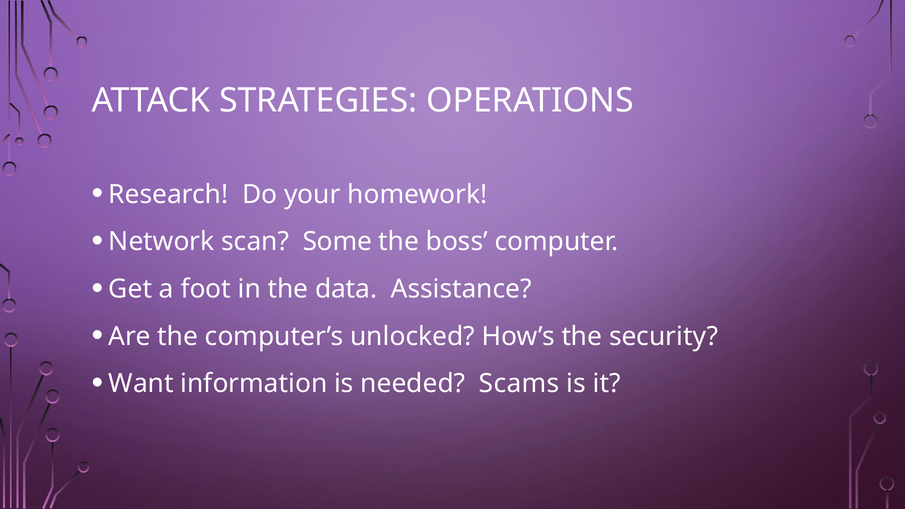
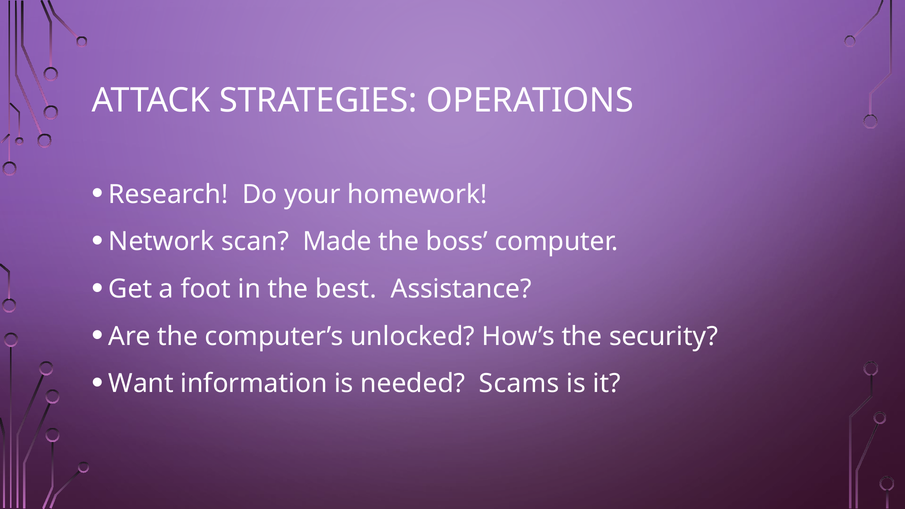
Some: Some -> Made (337, 242)
data: data -> best (346, 289)
